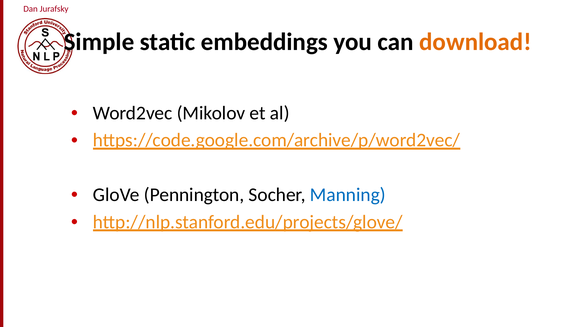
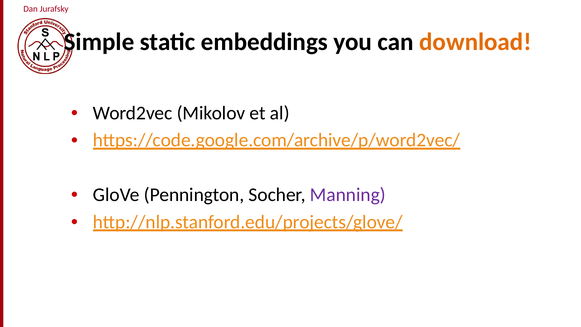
Manning colour: blue -> purple (348, 195)
